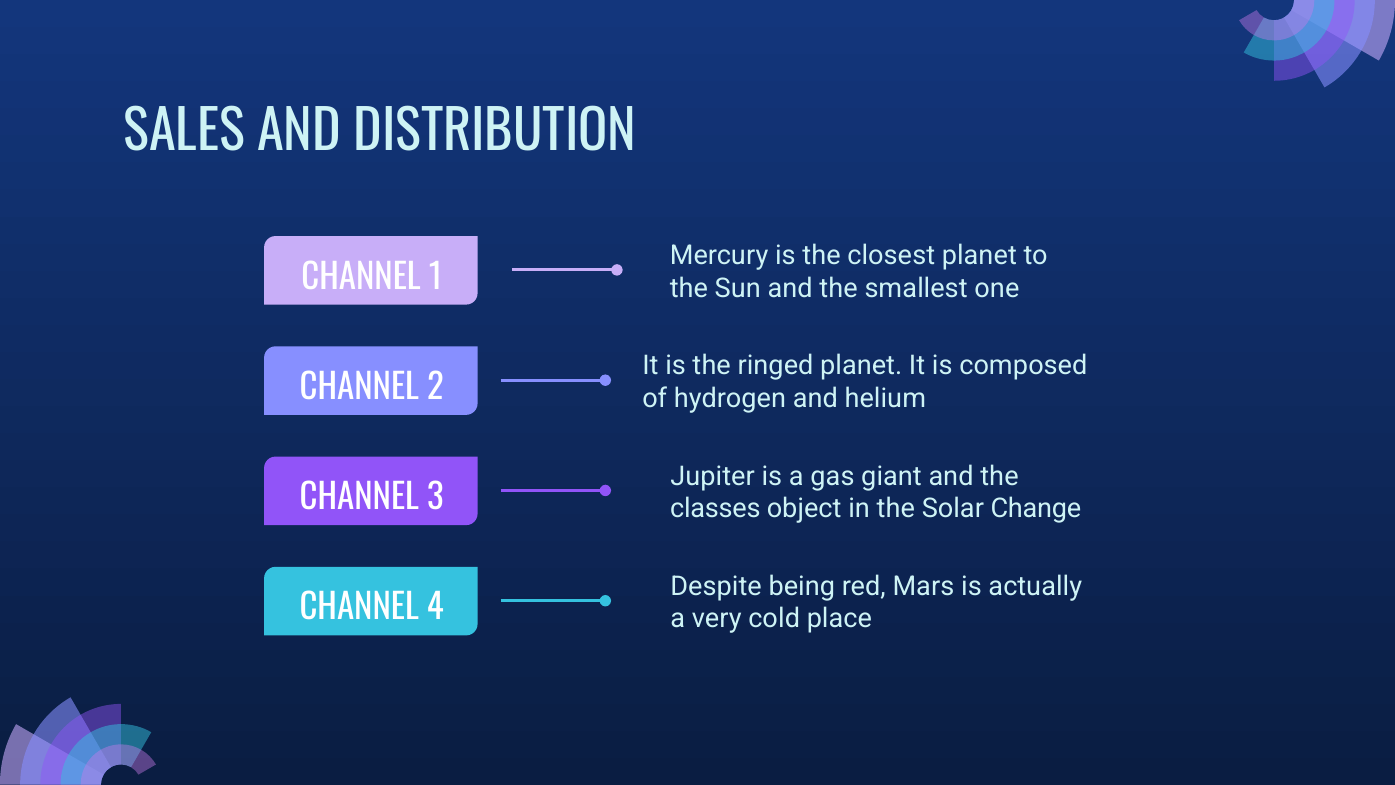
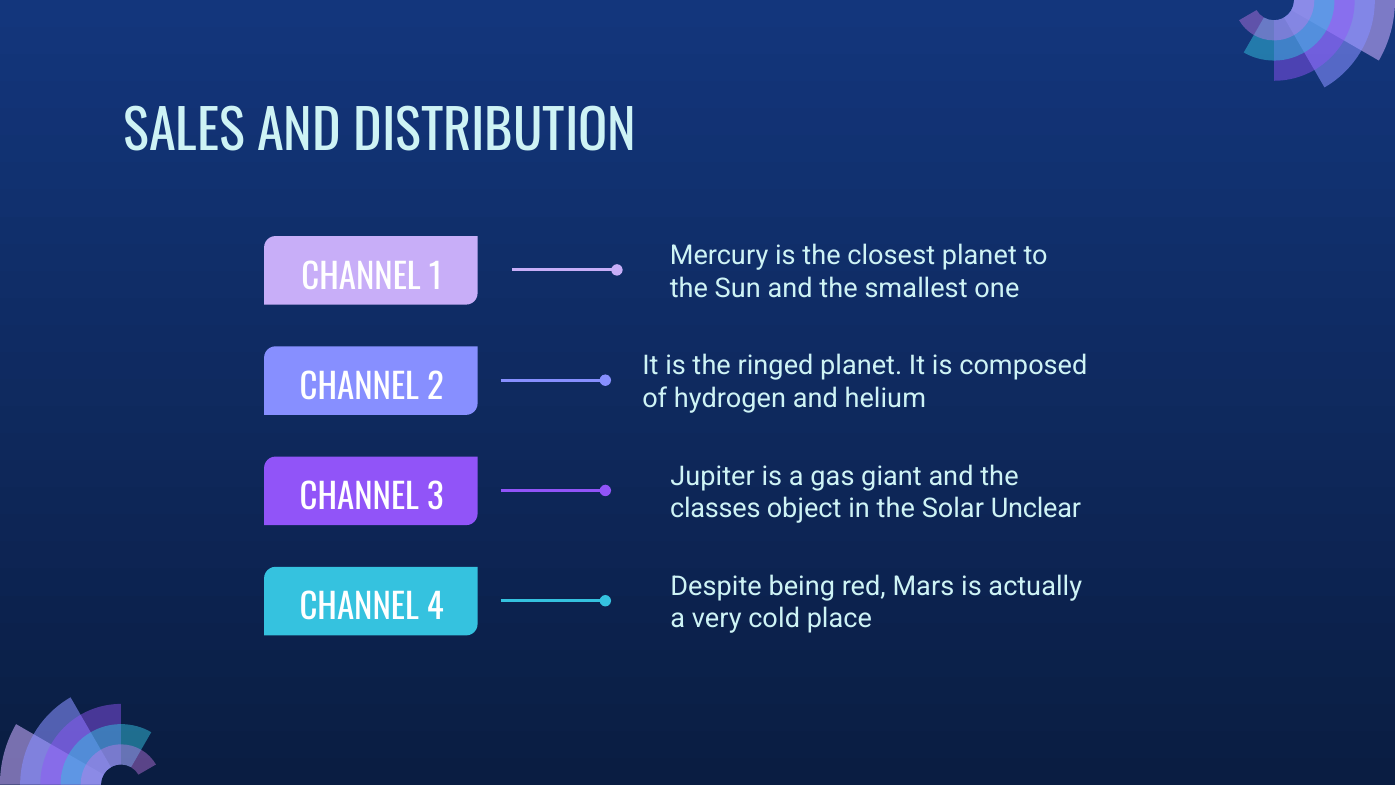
Change: Change -> Unclear (1036, 508)
